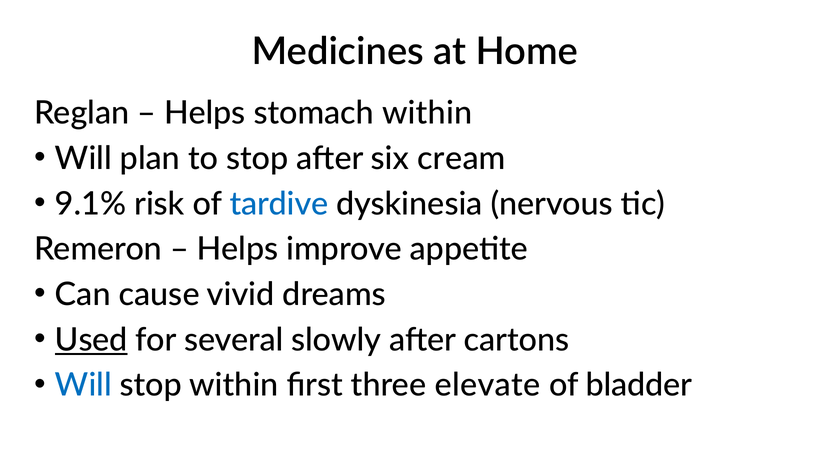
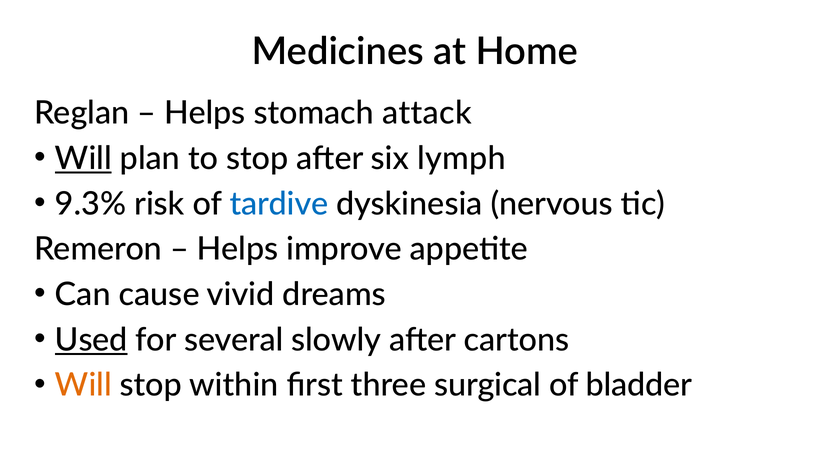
stomach within: within -> attack (427, 113)
Will underline: none -> present (83, 159)
cream: cream -> lymph (461, 159)
9.1%: 9.1% -> 9.3% (91, 204)
Will colour: blue -> orange (83, 385)
elevate: elevate -> surgical (488, 385)
